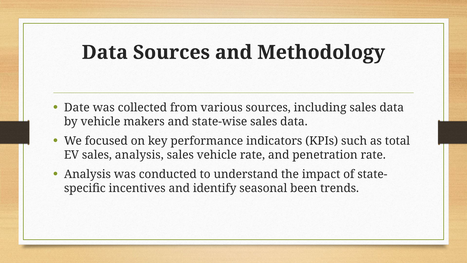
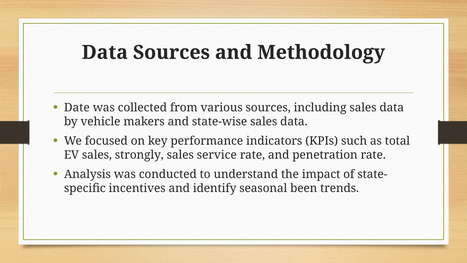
sales analysis: analysis -> strongly (139, 155)
sales vehicle: vehicle -> service (217, 155)
